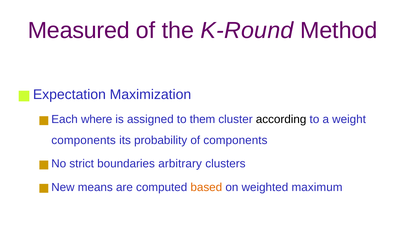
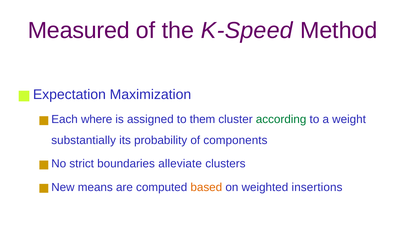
K-Round: K-Round -> K-Speed (247, 31)
according colour: black -> green (281, 120)
components: components -> substantially (84, 141)
arbitrary: arbitrary -> alleviate (180, 164)
maximum: maximum -> insertions (317, 188)
